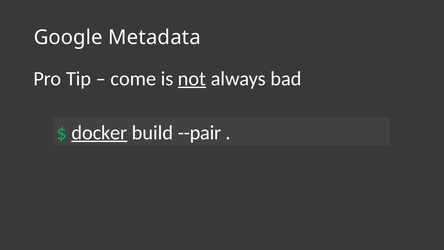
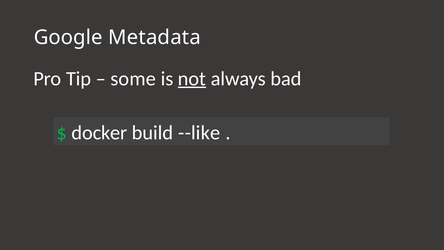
come: come -> some (133, 79)
docker underline: present -> none (99, 133)
--pair: --pair -> --like (199, 133)
